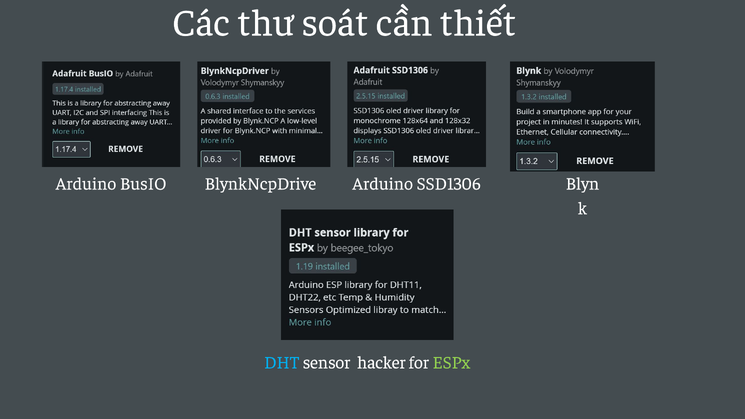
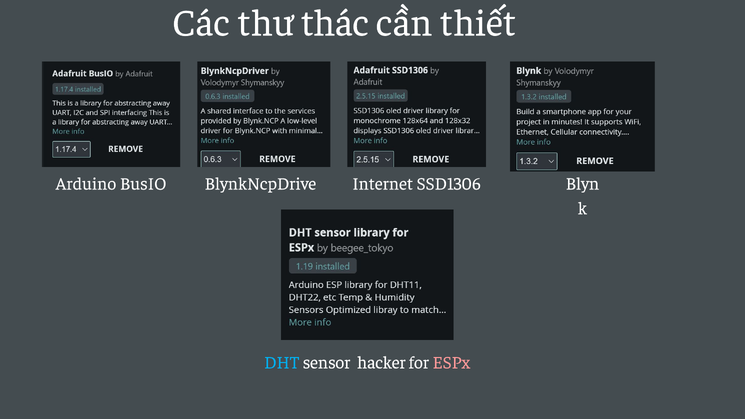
soát: soát -> thác (335, 23)
BlynkNcpDrive Arduino: Arduino -> Internet (383, 184)
ESPx colour: light green -> pink (451, 363)
